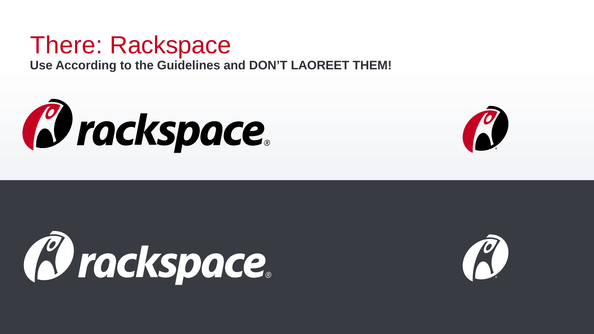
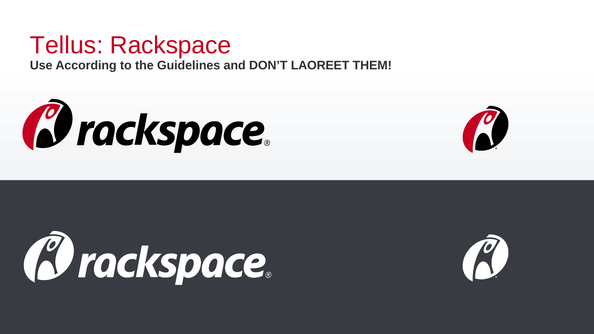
There: There -> Tellus (67, 45)
